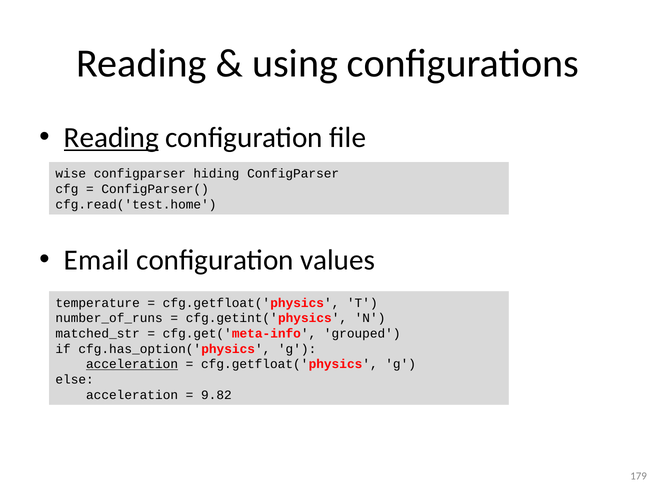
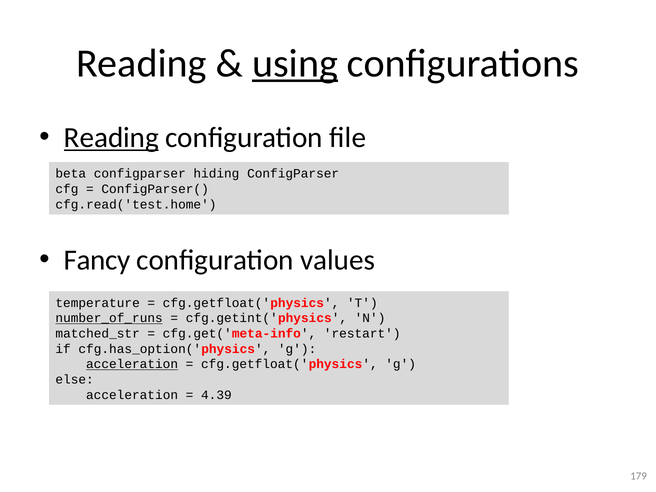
using underline: none -> present (295, 64)
wise: wise -> beta (71, 174)
Email: Email -> Fancy (97, 260)
number_of_runs underline: none -> present (109, 318)
grouped: grouped -> restart (362, 334)
9.82: 9.82 -> 4.39 (216, 395)
